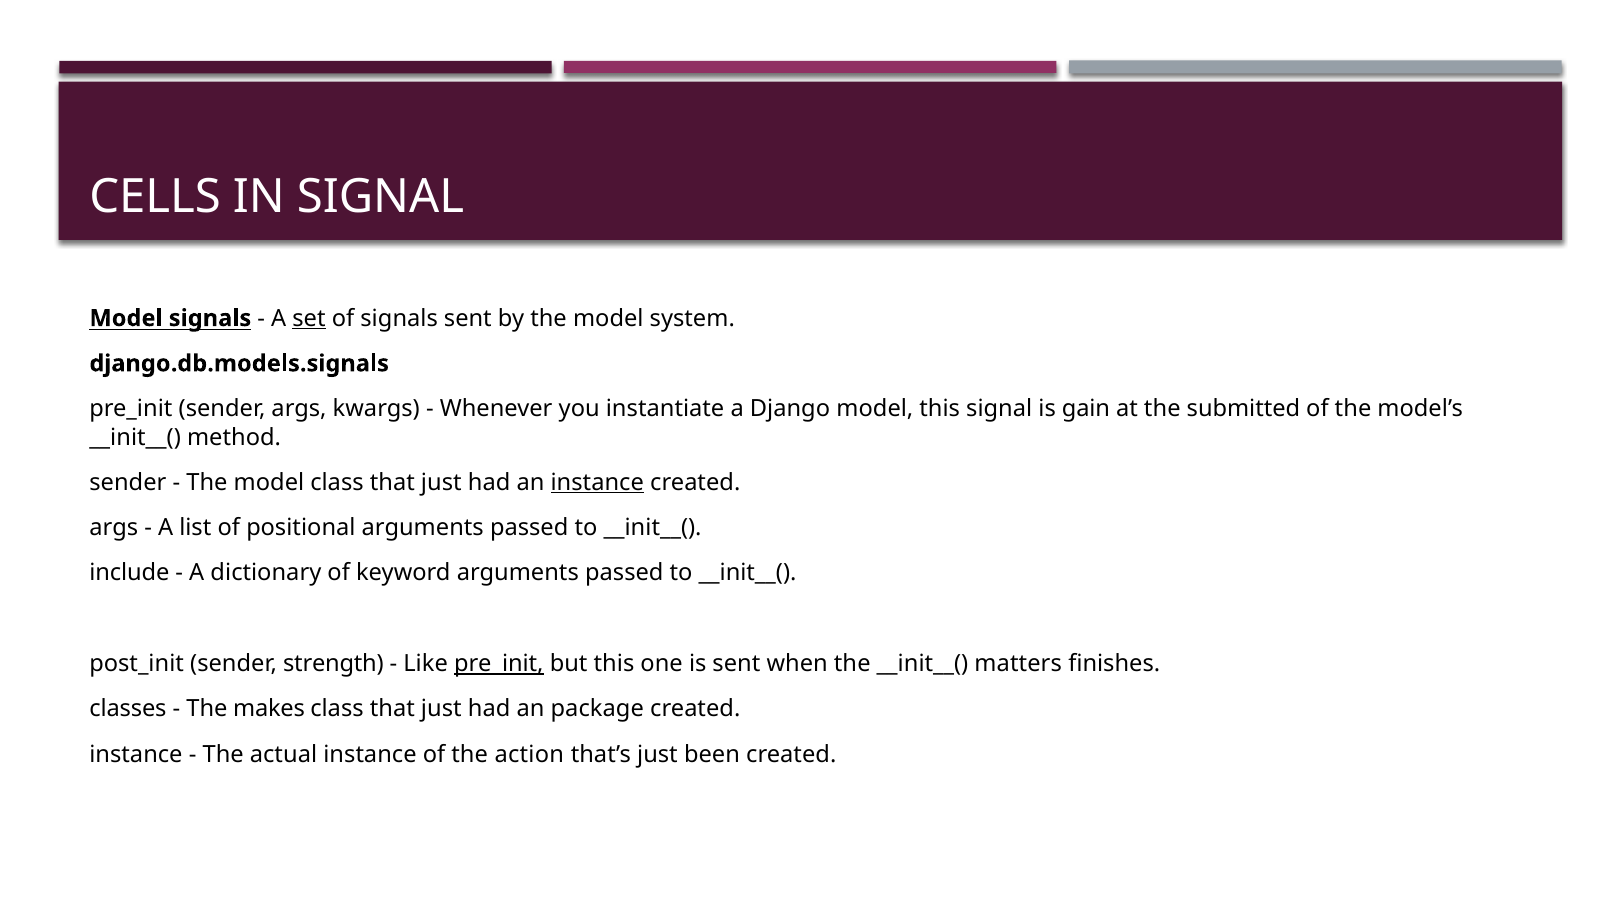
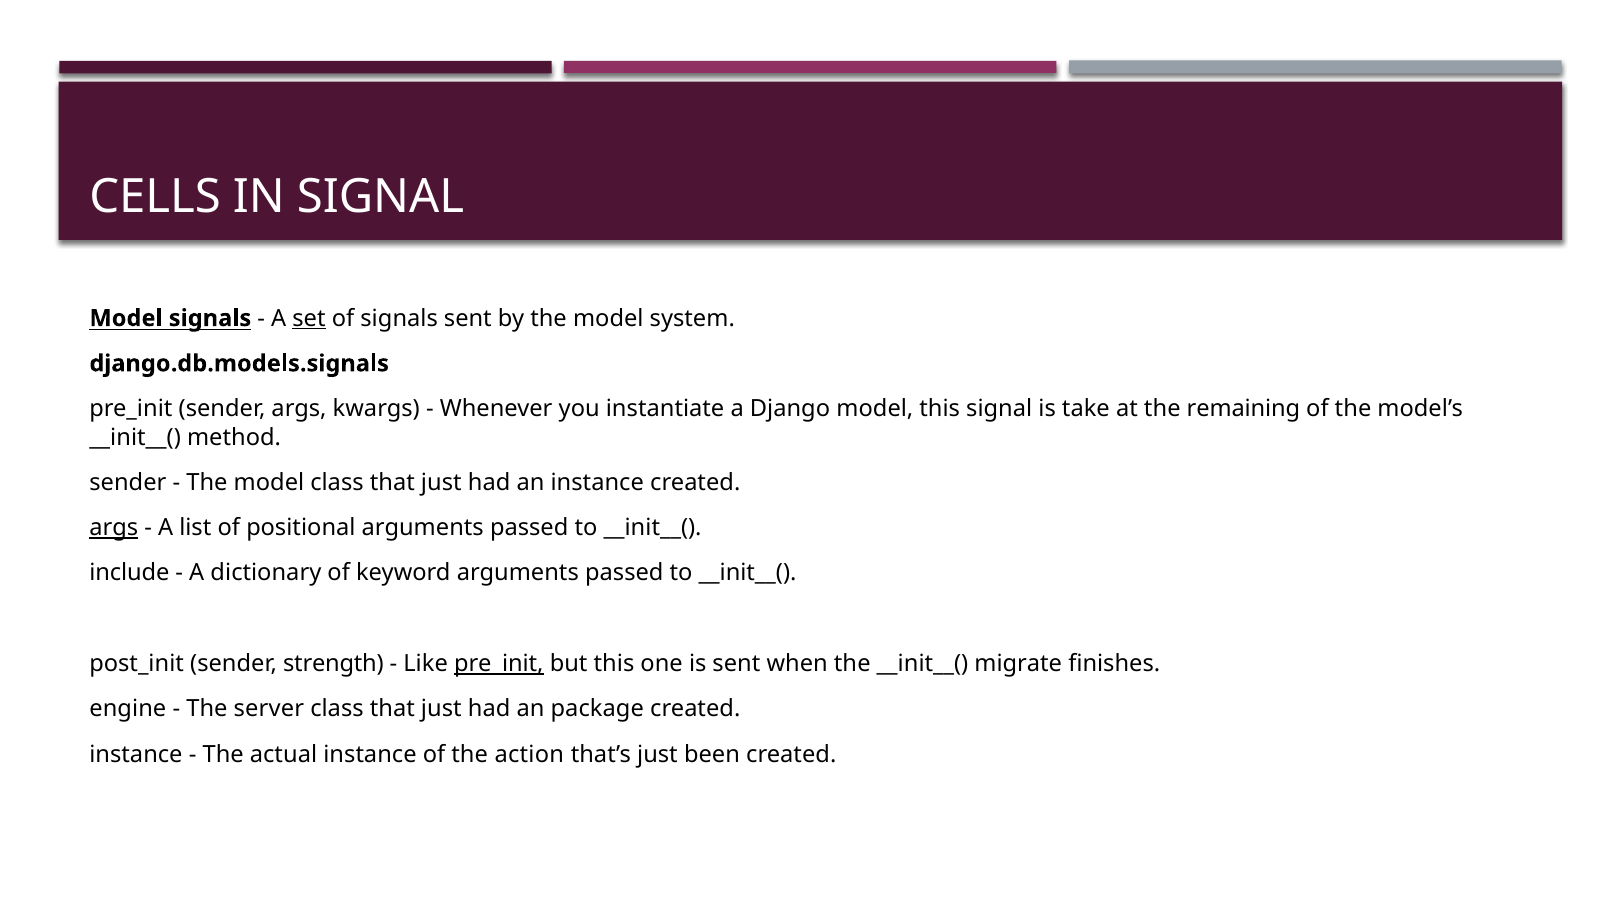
gain: gain -> take (1086, 409)
submitted: submitted -> remaining (1243, 409)
instance underline: present -> none (597, 482)
args underline: none -> present (114, 528)
matters: matters -> migrate (1018, 664)
classes: classes -> engine (128, 709)
makes: makes -> server (269, 709)
